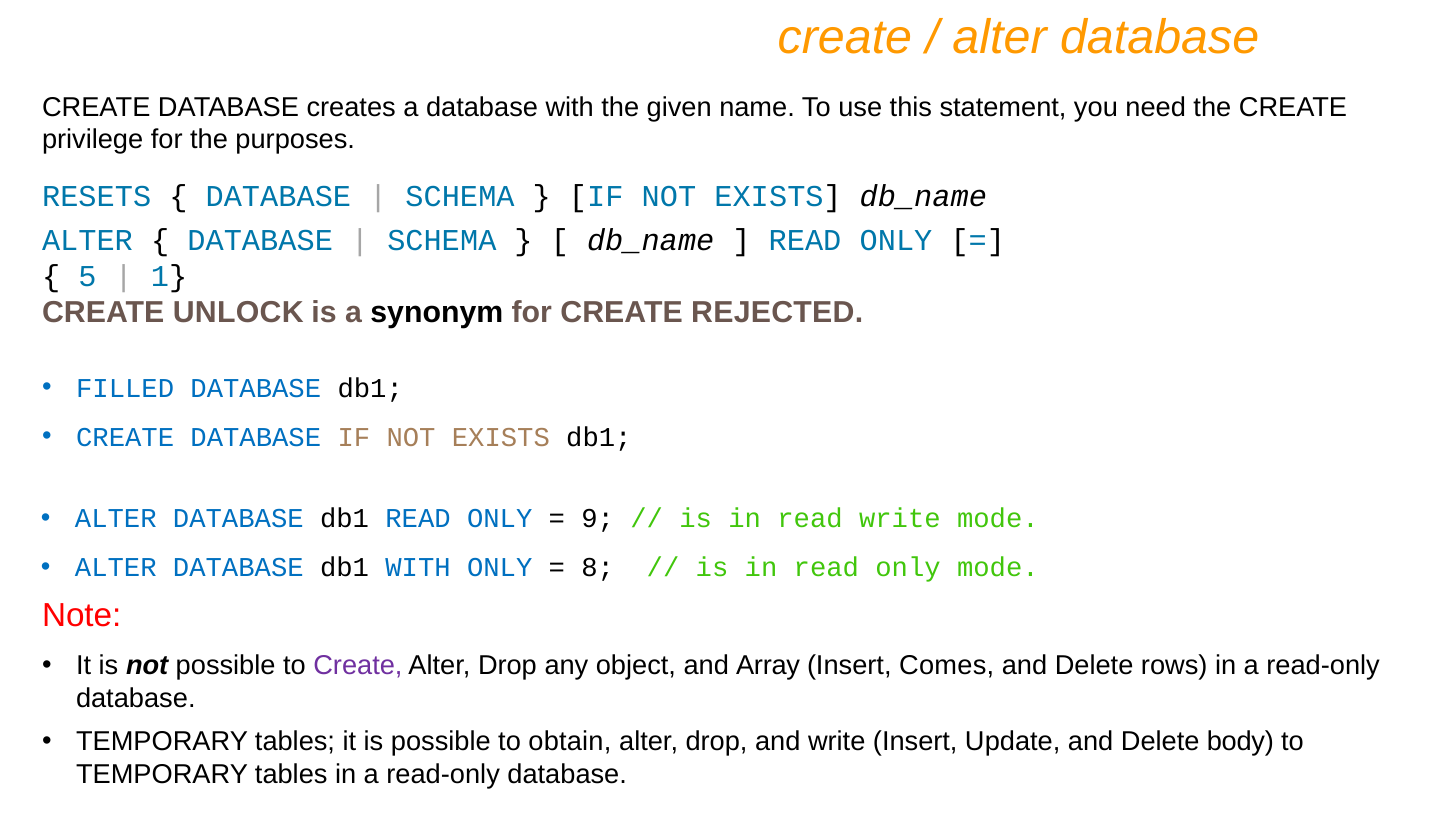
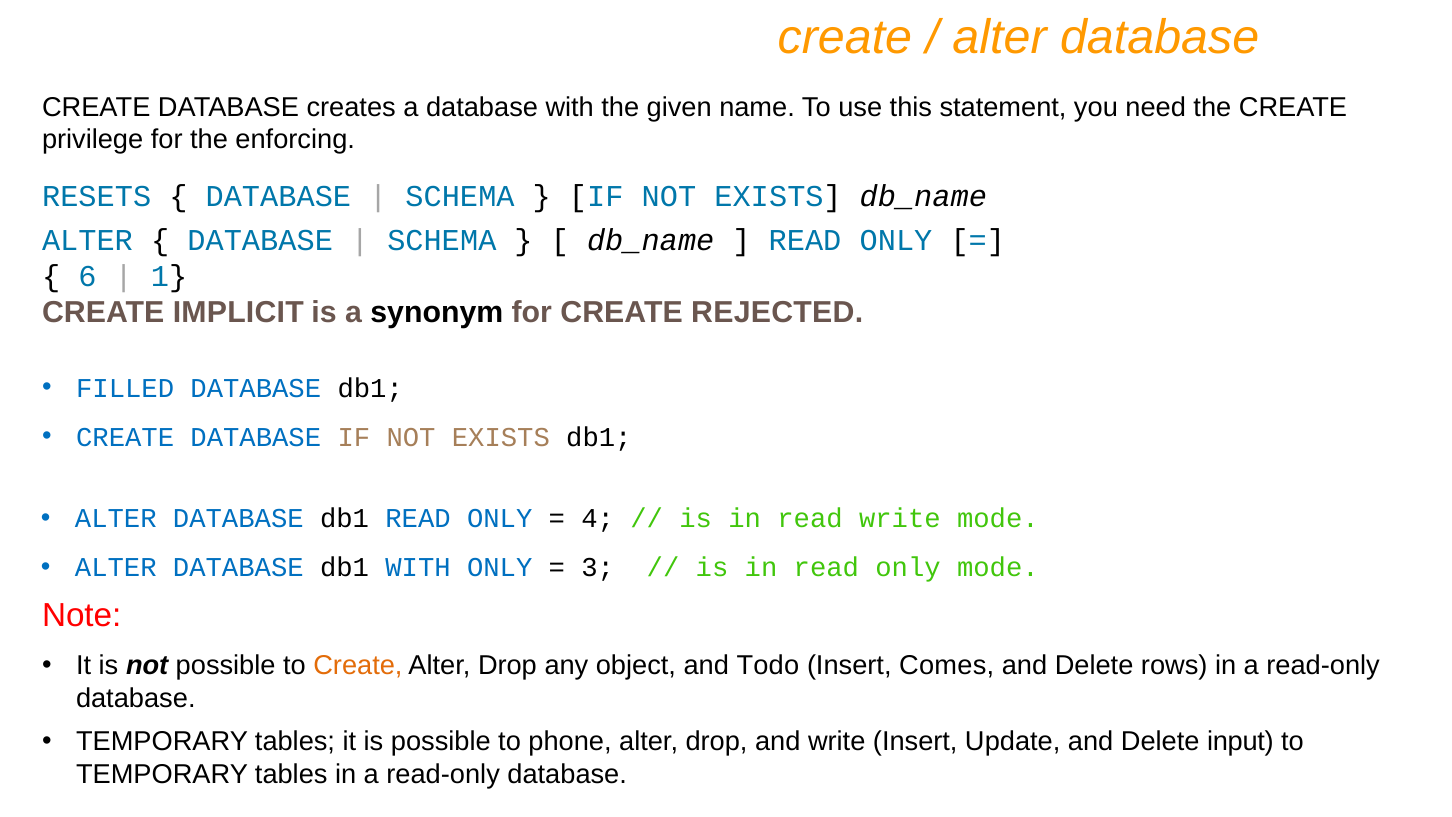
purposes: purposes -> enforcing (295, 140)
5: 5 -> 6 (87, 276)
UNLOCK: UNLOCK -> IMPLICIT (238, 313)
9: 9 -> 4 (598, 519)
8: 8 -> 3 (598, 568)
Create colour: purple -> orange (358, 665)
Array: Array -> Todo (768, 665)
obtain: obtain -> phone (570, 742)
body: body -> input (1240, 742)
